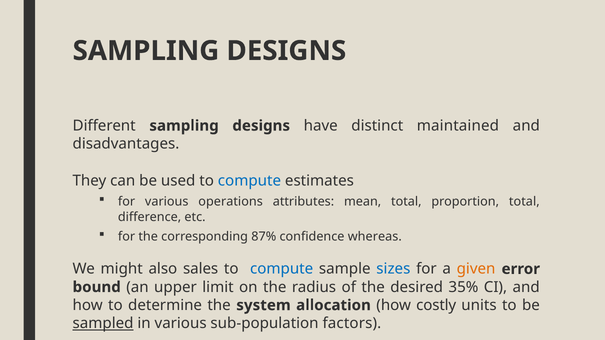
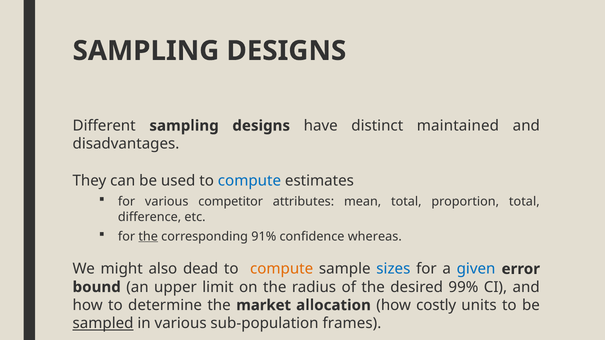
operations: operations -> competitor (231, 202)
the underline: none -> present (148, 237)
87%: 87% -> 91% (264, 237)
sales: sales -> dead (201, 269)
compute colour: blue -> orange (282, 269)
given colour: orange -> blue (476, 269)
35%: 35% -> 99% (463, 287)
system: system -> market (264, 305)
factors: factors -> frames (352, 324)
